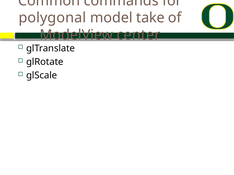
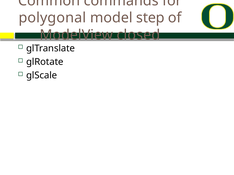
take: take -> step (150, 18)
center: center -> closed (138, 35)
